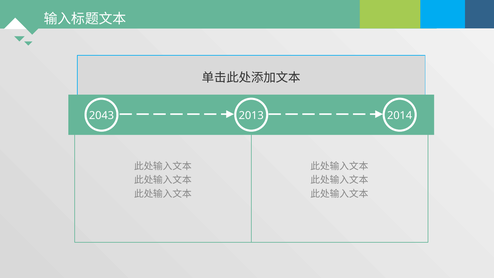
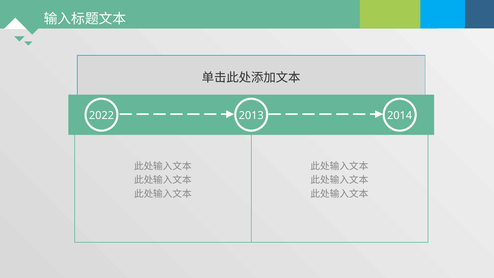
2043: 2043 -> 2022 (101, 115)
